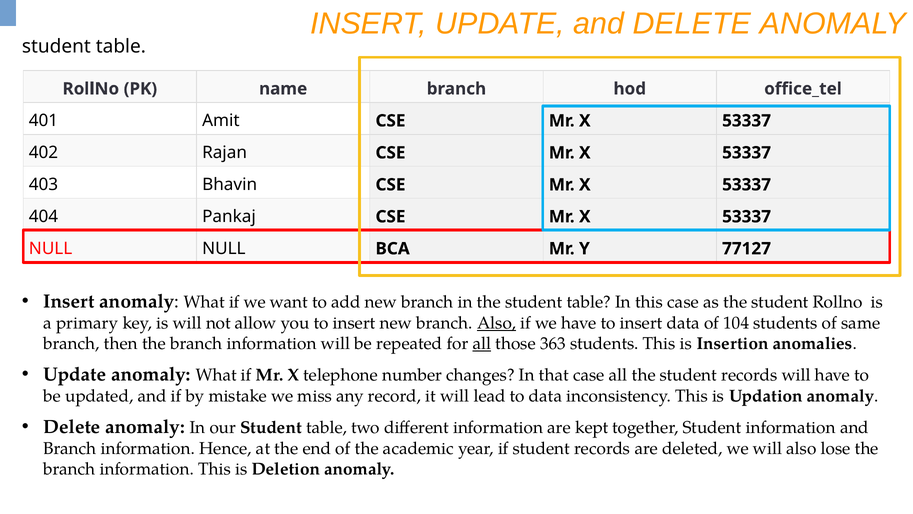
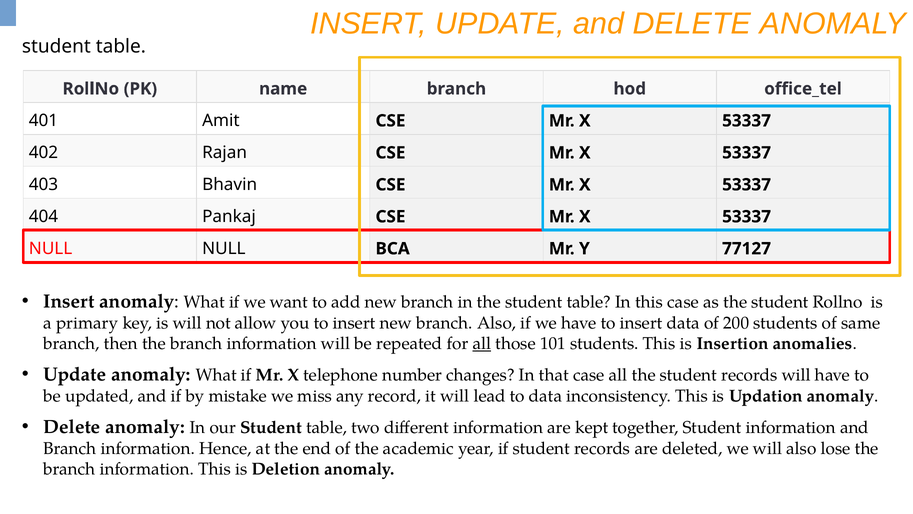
Also underline: present -> none (497, 323)
104: 104 -> 200 (736, 323)
363: 363 -> 101 (553, 343)
